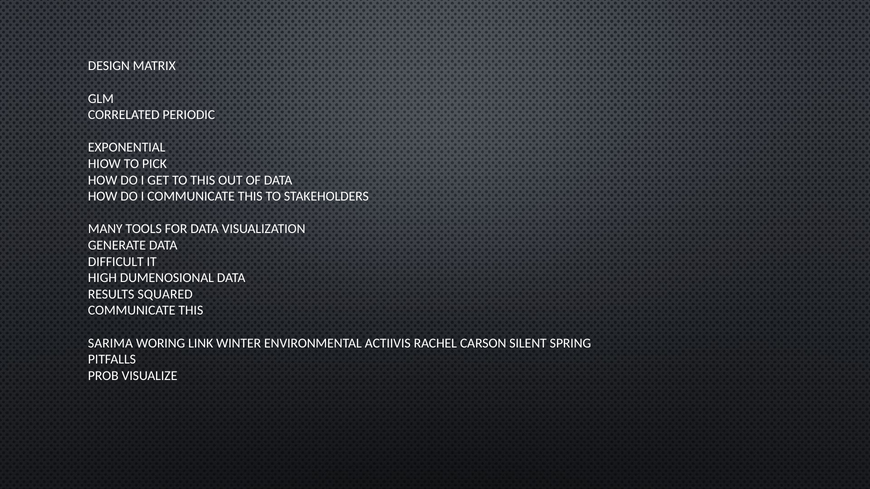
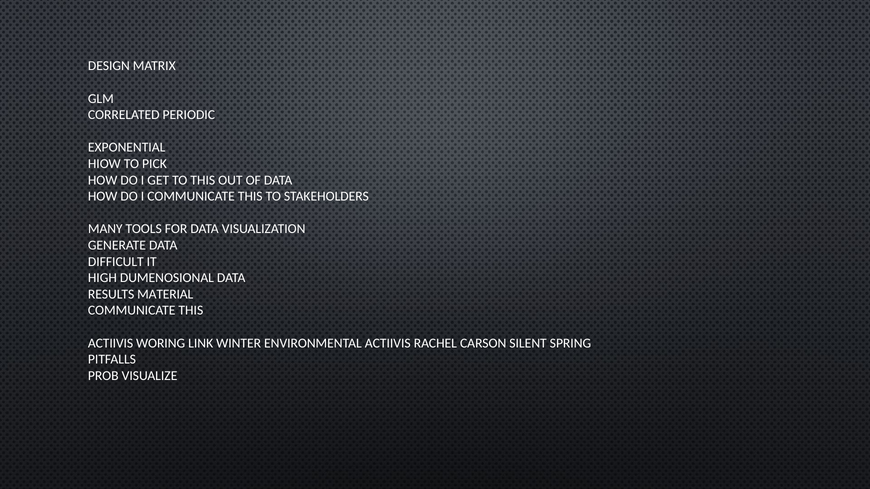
SQUARED: SQUARED -> MATERIAL (165, 294)
SARIMA: SARIMA -> ACTIIVIS (111, 343)
